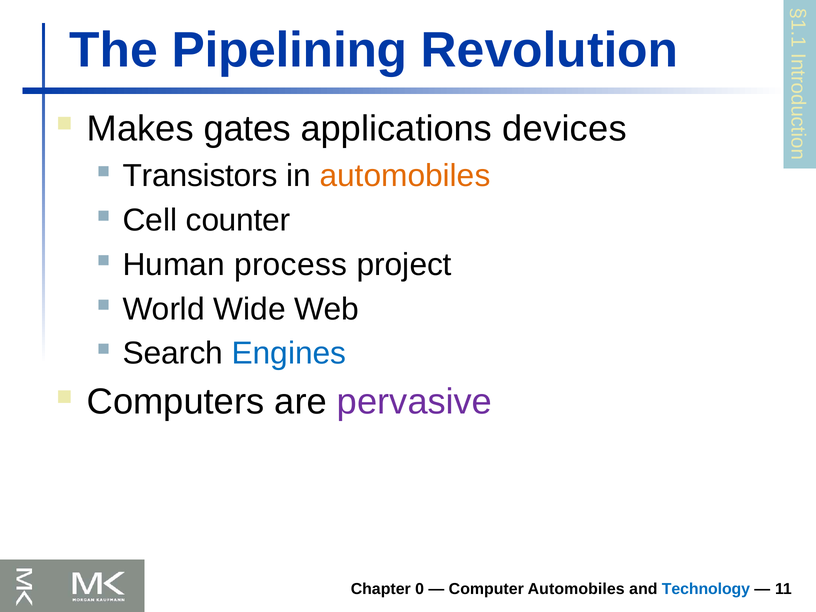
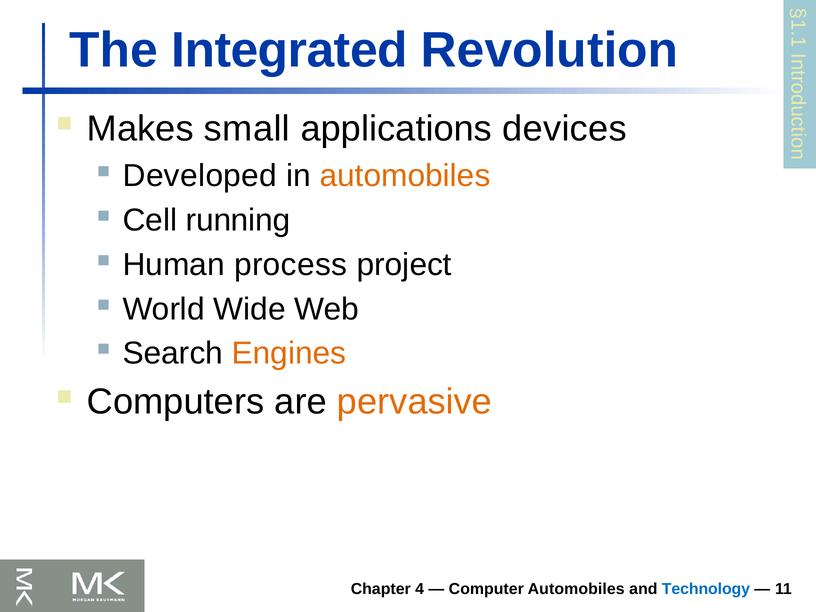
Pipelining: Pipelining -> Integrated (290, 51)
gates: gates -> small (247, 129)
Transistors: Transistors -> Developed (200, 176)
counter: counter -> running (238, 220)
Engines colour: blue -> orange (289, 354)
pervasive colour: purple -> orange (415, 402)
0: 0 -> 4 (420, 589)
